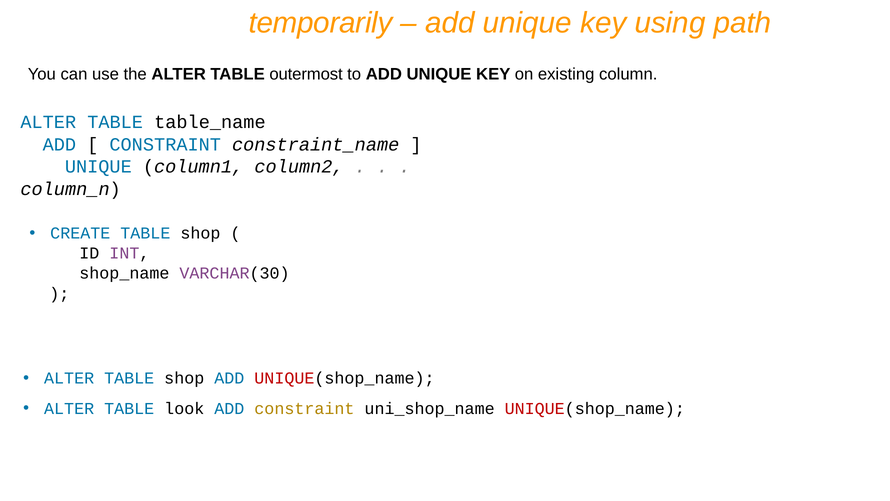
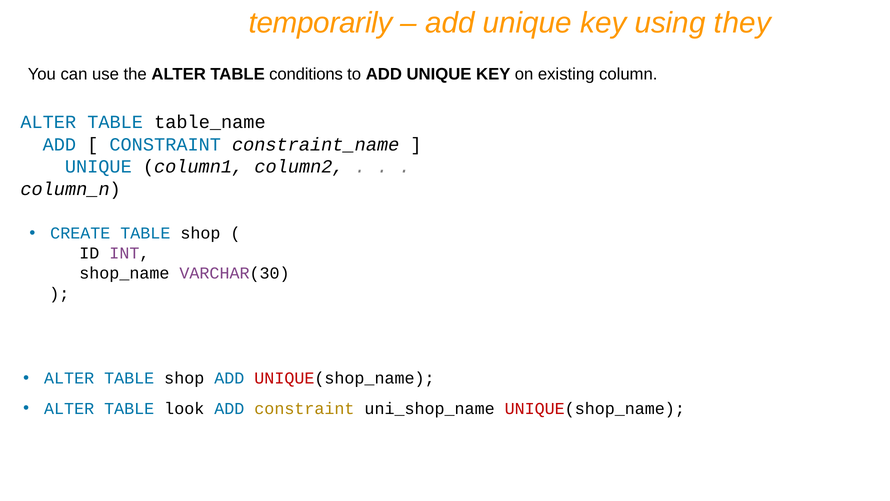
path: path -> they (742, 23)
outermost: outermost -> conditions (306, 74)
